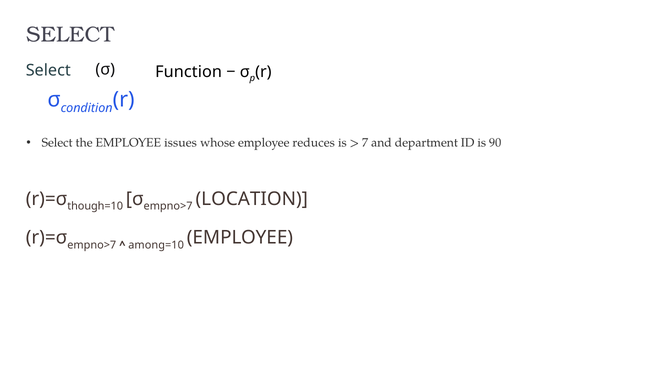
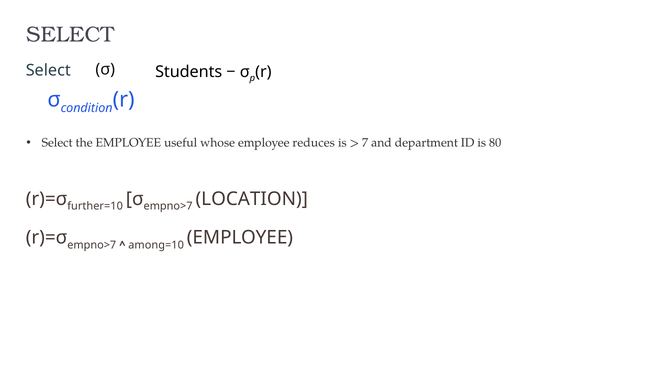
Function: Function -> Students (189, 72)
issues: issues -> useful (181, 143)
90: 90 -> 80 (495, 143)
though=10: though=10 -> further=10 (95, 206)
